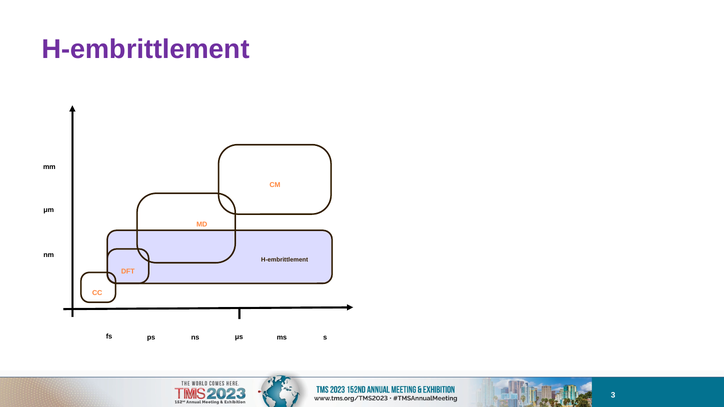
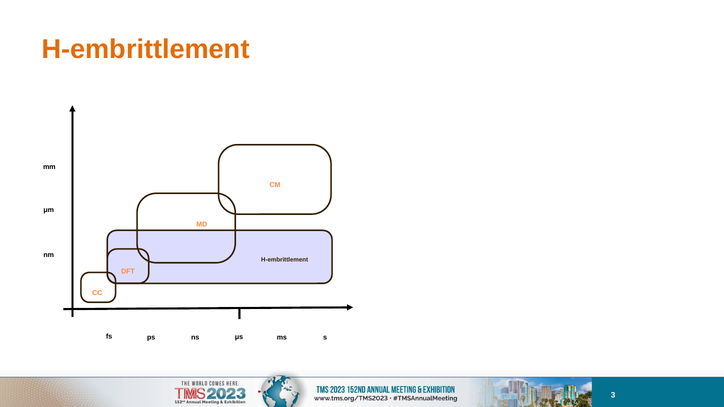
H-embrittlement colour: purple -> orange (146, 49)
